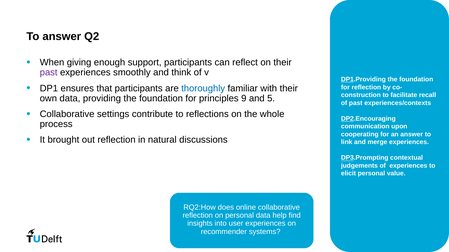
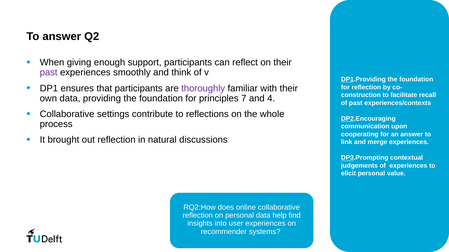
thoroughly colour: blue -> purple (203, 88)
9: 9 -> 7 (244, 99)
5: 5 -> 4 (271, 99)
